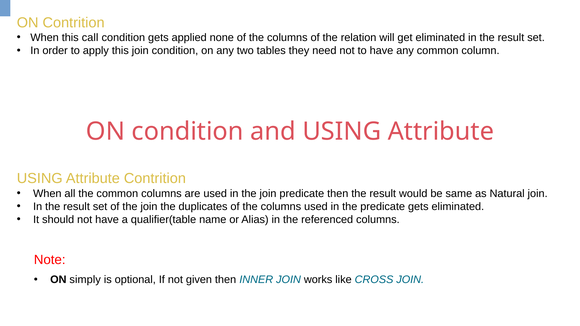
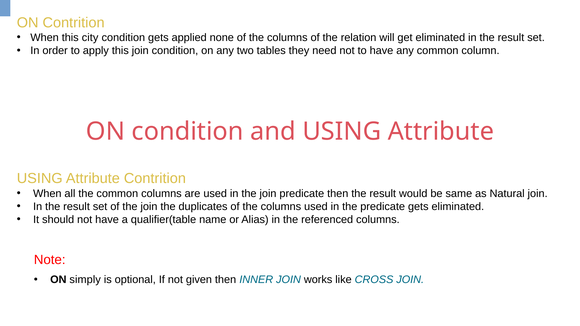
call: call -> city (90, 38)
